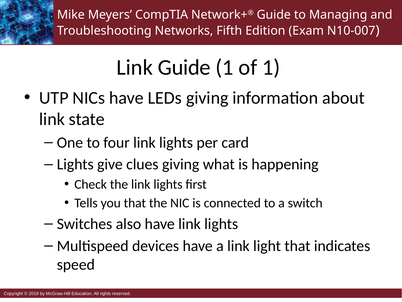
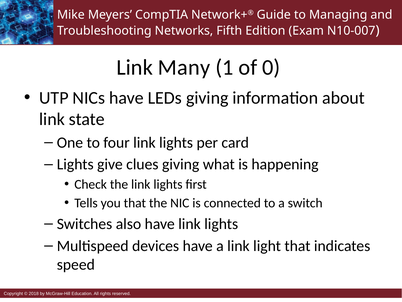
Link Guide: Guide -> Many (184, 67)
of 1: 1 -> 0 (271, 67)
